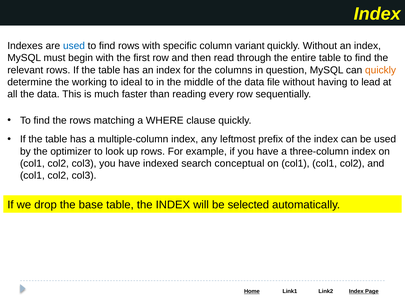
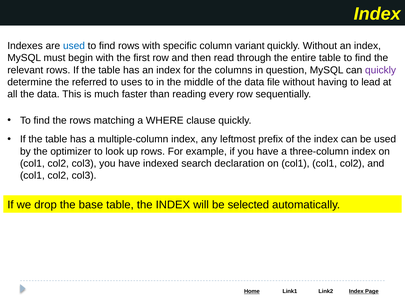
quickly colour: orange -> purple (381, 70)
working: working -> referred (89, 82)
ideal: ideal -> uses (132, 82)
conceptual: conceptual -> declaration (240, 164)
